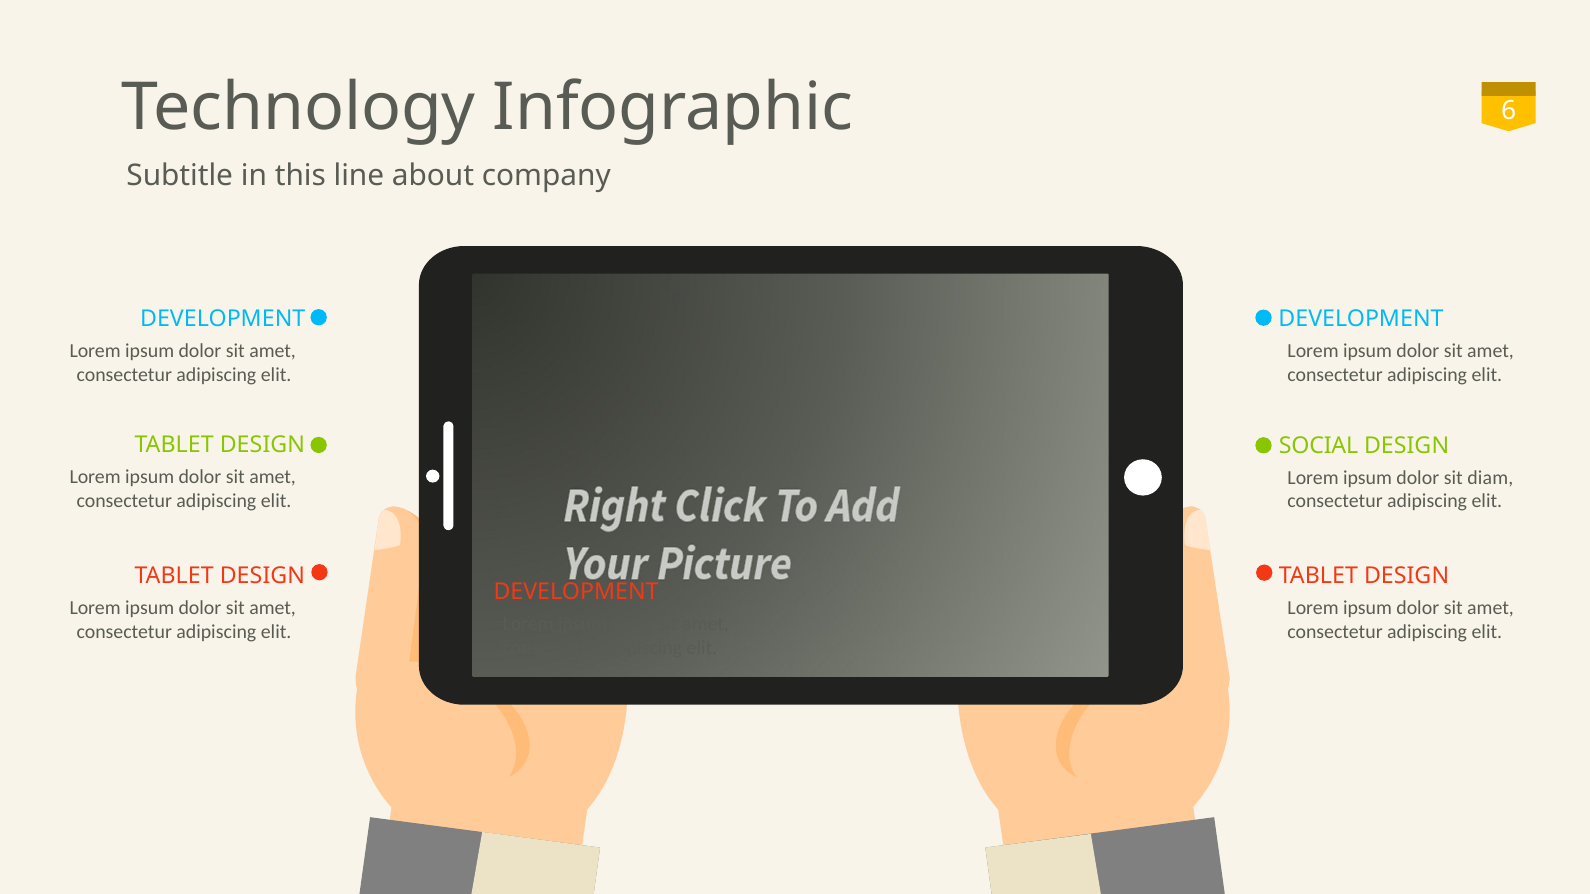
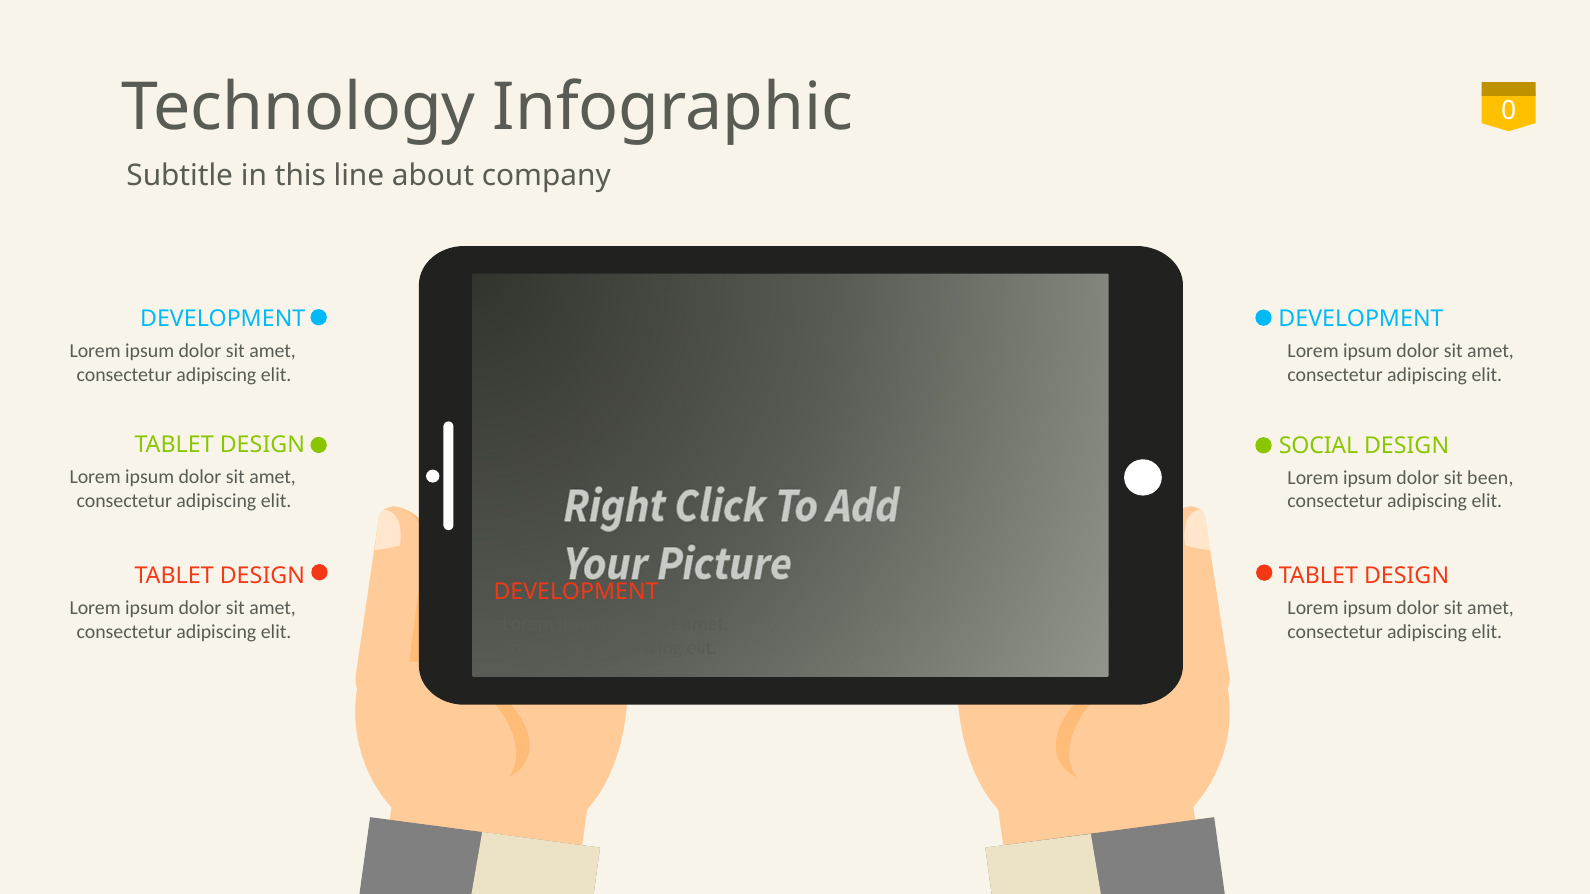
6: 6 -> 0 (1509, 110)
diam: diam -> been (1490, 478)
